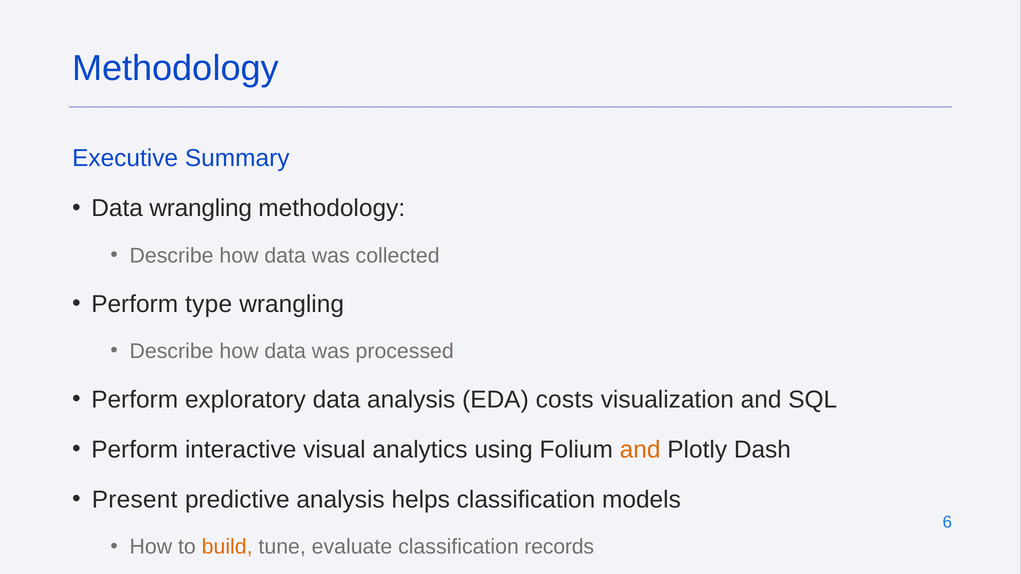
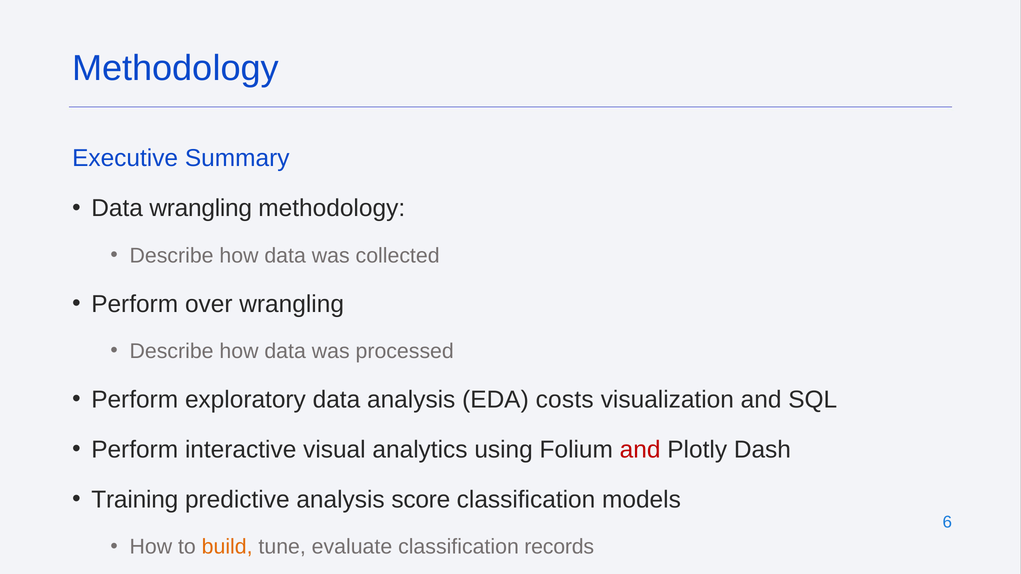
type: type -> over (209, 304)
and colour: orange -> red (640, 450)
Present: Present -> Training (135, 500)
helps: helps -> score (421, 500)
